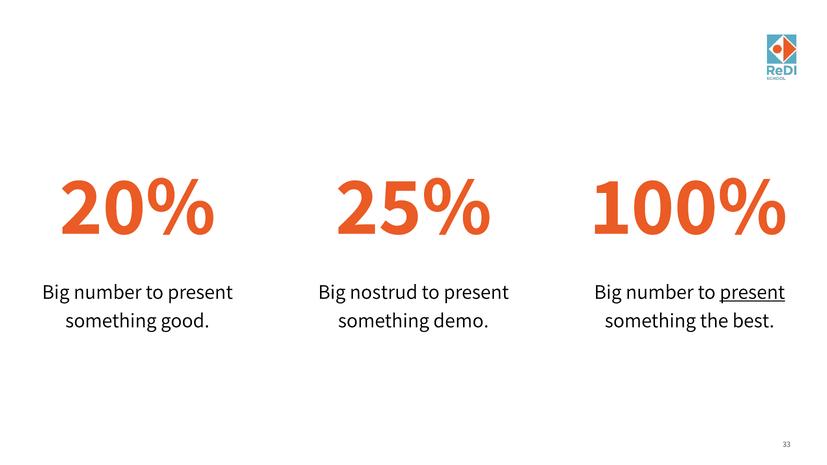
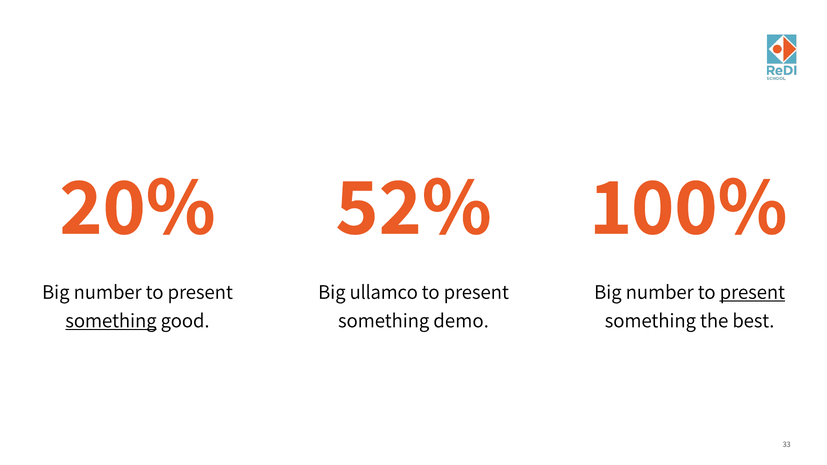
25%: 25% -> 52% (414, 207)
nostrud: nostrud -> ullamco (384, 292)
something underline: none -> present (111, 321)
